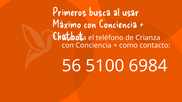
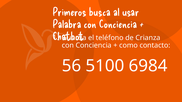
Máximo: Máximo -> Palabra (67, 24)
